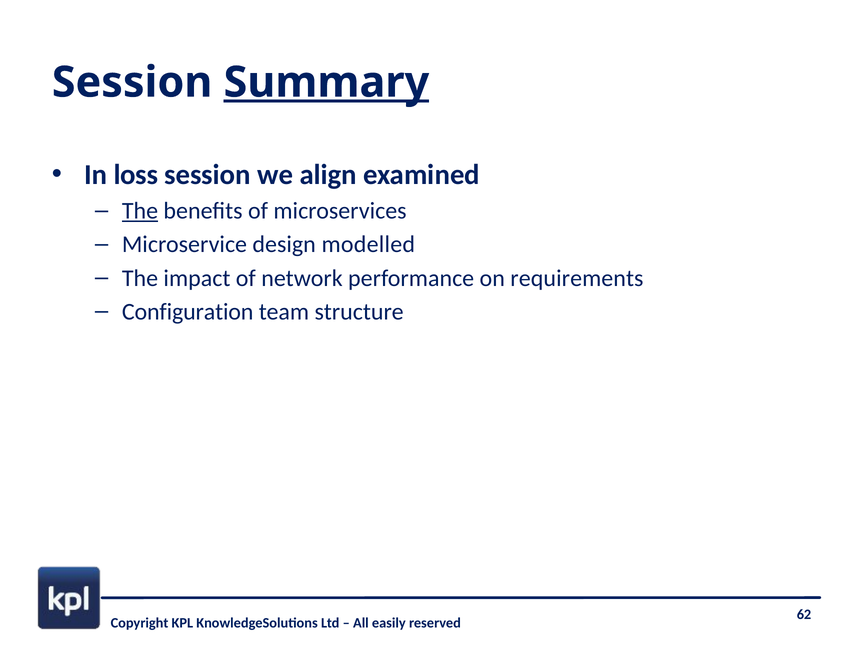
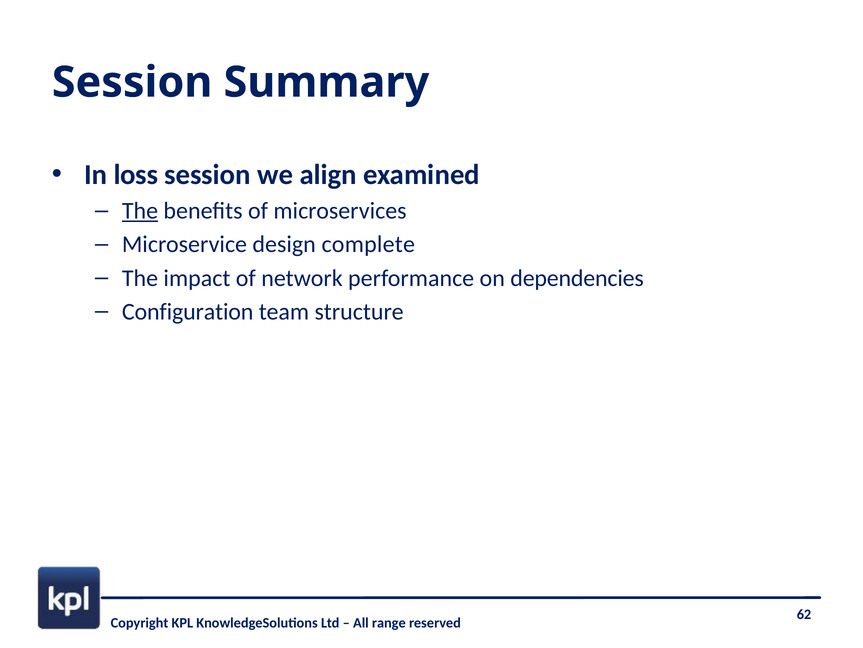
Summary underline: present -> none (326, 82)
modelled: modelled -> complete (368, 244)
requirements: requirements -> dependencies (577, 278)
easily: easily -> range (389, 622)
